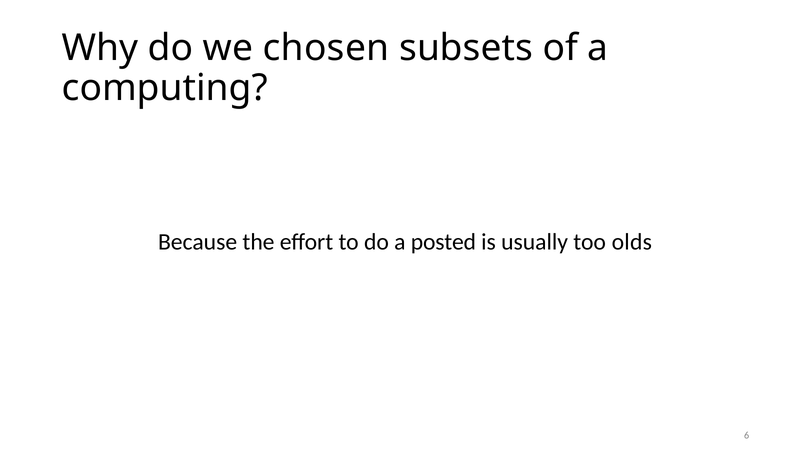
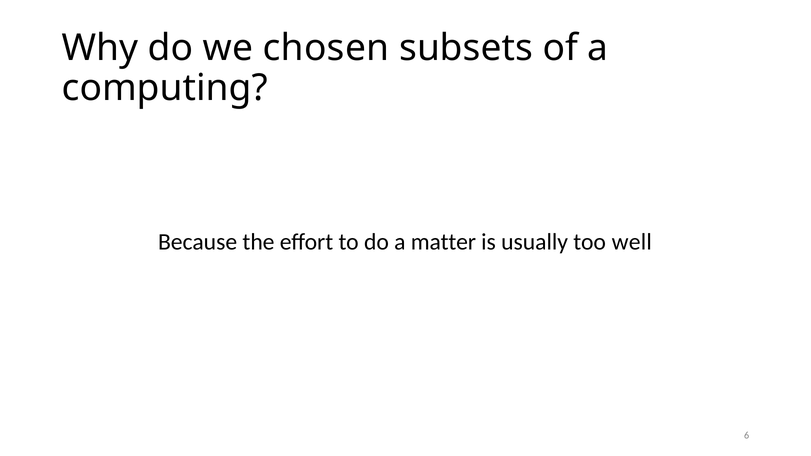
posted: posted -> matter (443, 242)
olds: olds -> well (632, 242)
